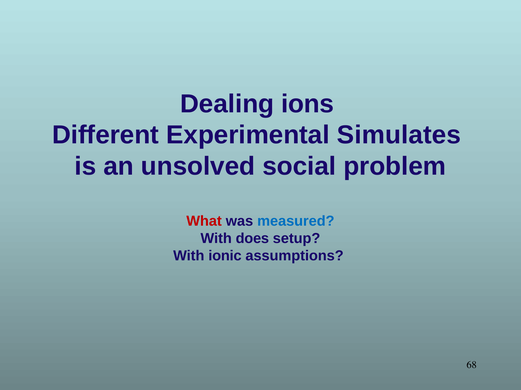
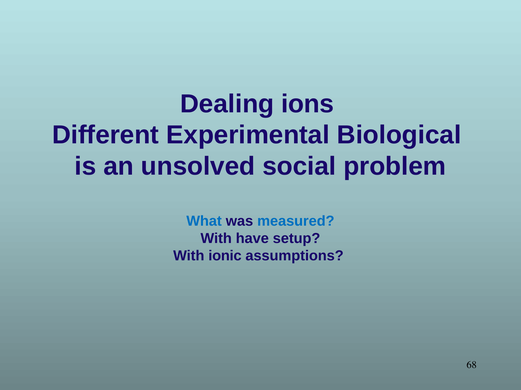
Simulates: Simulates -> Biological (399, 135)
What colour: red -> blue (204, 221)
does: does -> have (252, 239)
